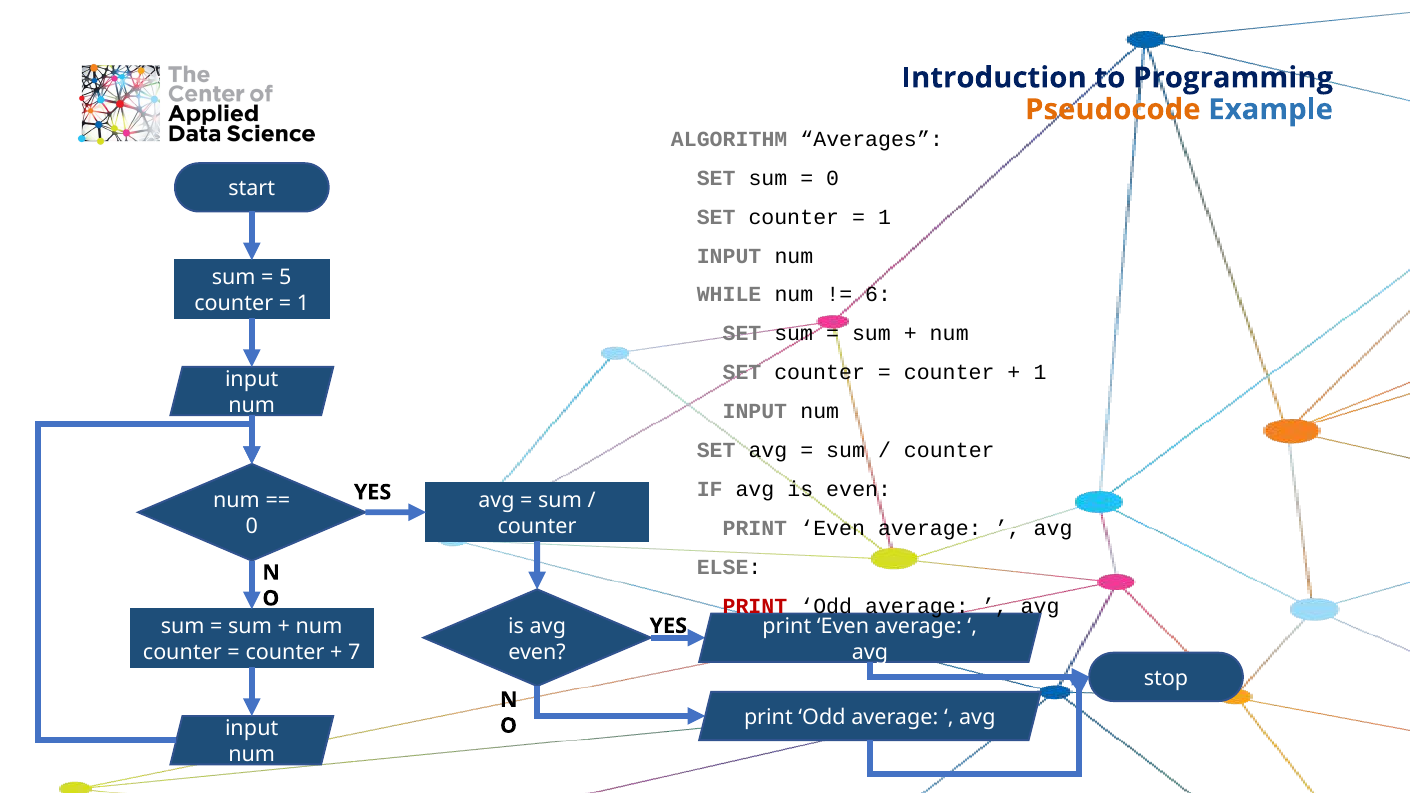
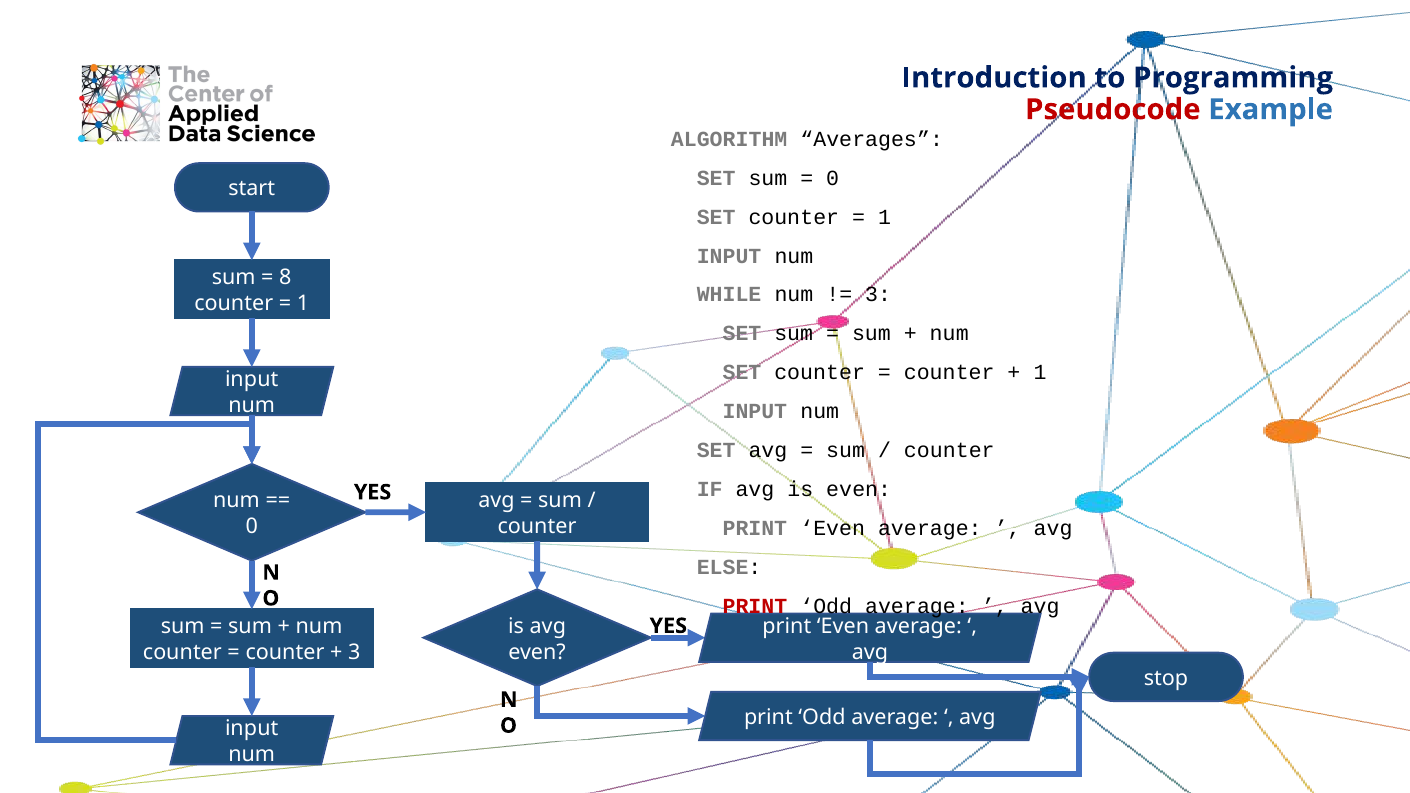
Pseudocode colour: orange -> red (1113, 110)
5: 5 -> 8 (285, 278)
6: 6 -> 3 (878, 295)
7: 7 -> 3 (354, 653)
